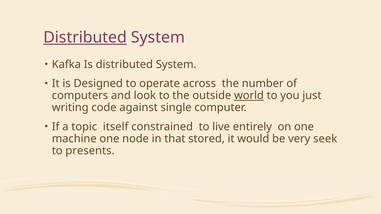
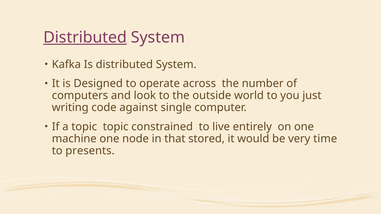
world underline: present -> none (249, 96)
topic itself: itself -> topic (116, 127)
seek: seek -> time (325, 139)
